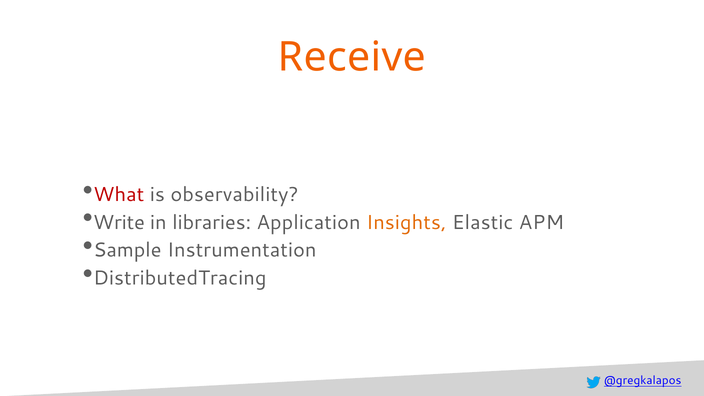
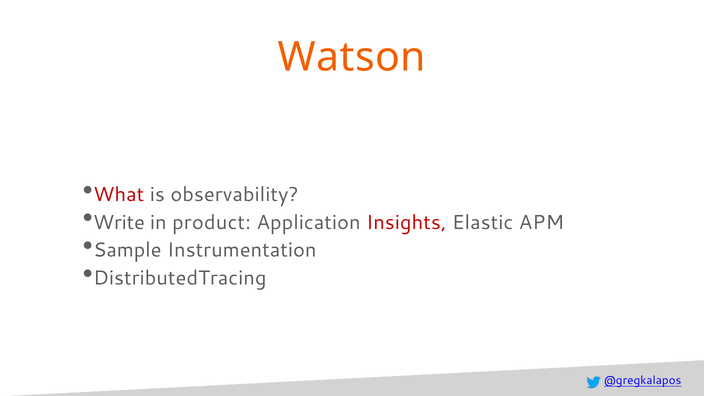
Receive: Receive -> Watson (352, 57)
libraries: libraries -> product (212, 222)
Insights colour: orange -> red (406, 222)
